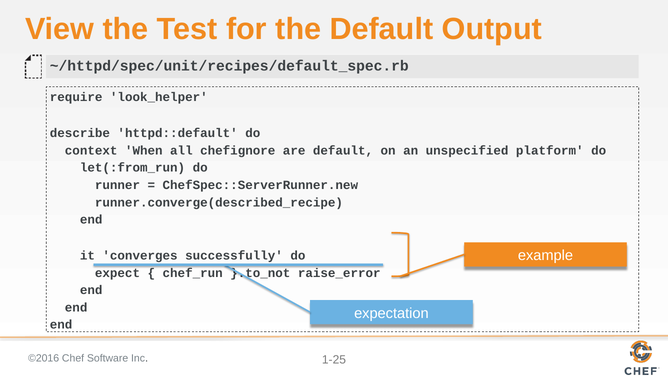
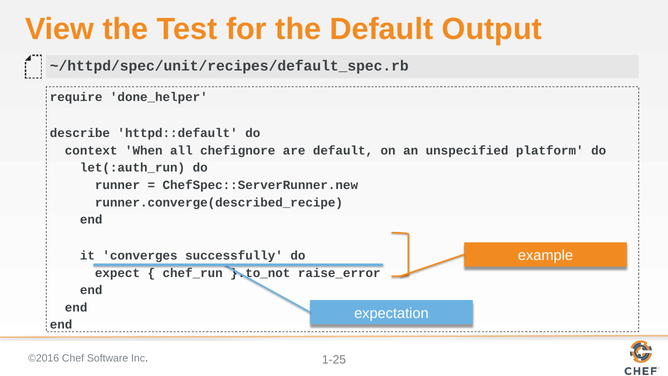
look_helper: look_helper -> done_helper (159, 97)
let(:from_run: let(:from_run -> let(:auth_run (133, 168)
